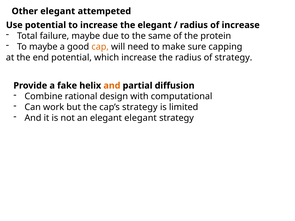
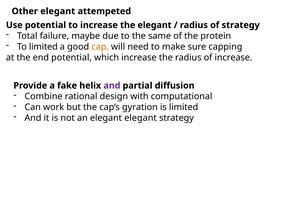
of increase: increase -> strategy (241, 25)
To maybe: maybe -> limited (43, 47)
of strategy: strategy -> increase (233, 58)
and colour: orange -> purple (112, 86)
cap’s strategy: strategy -> gyration (140, 107)
